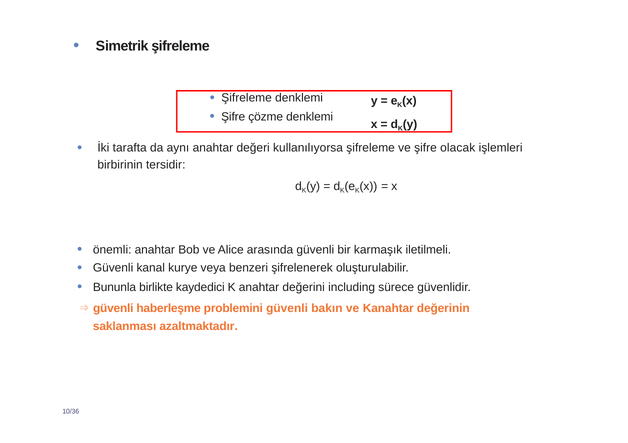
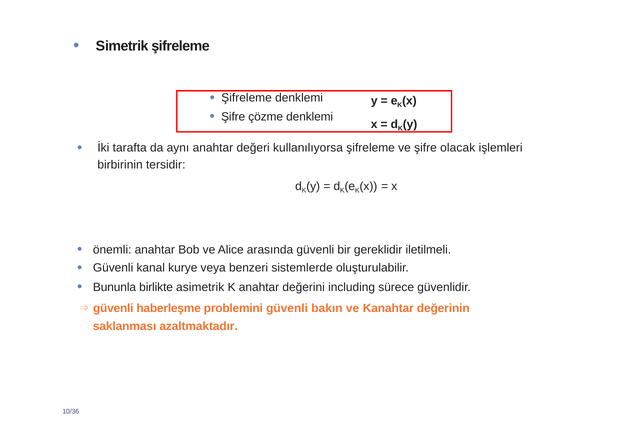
karmaşık: karmaşık -> gereklidir (378, 250)
şifrelenerek: şifrelenerek -> sistemlerde (302, 269)
kaydedici: kaydedici -> asimetrik (200, 288)
